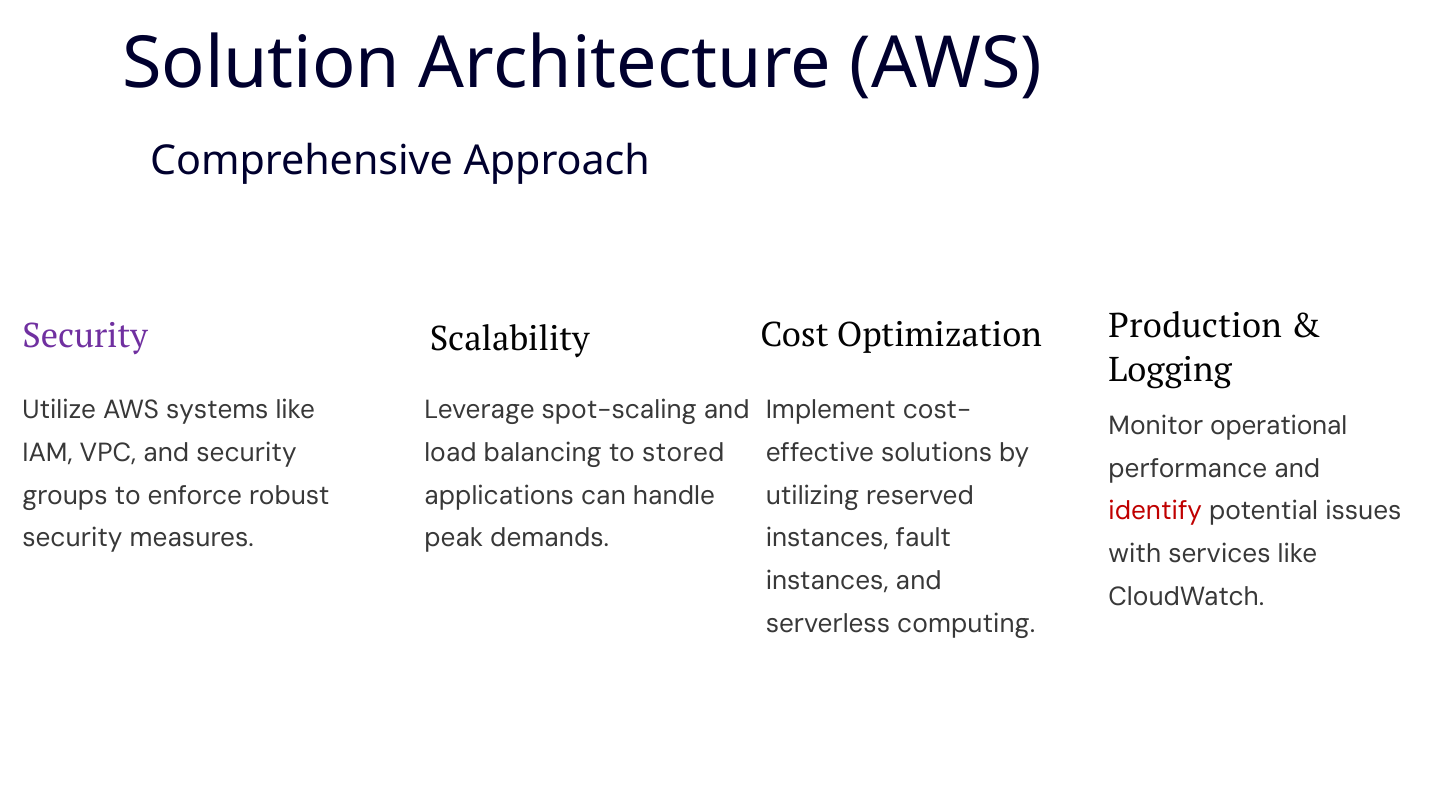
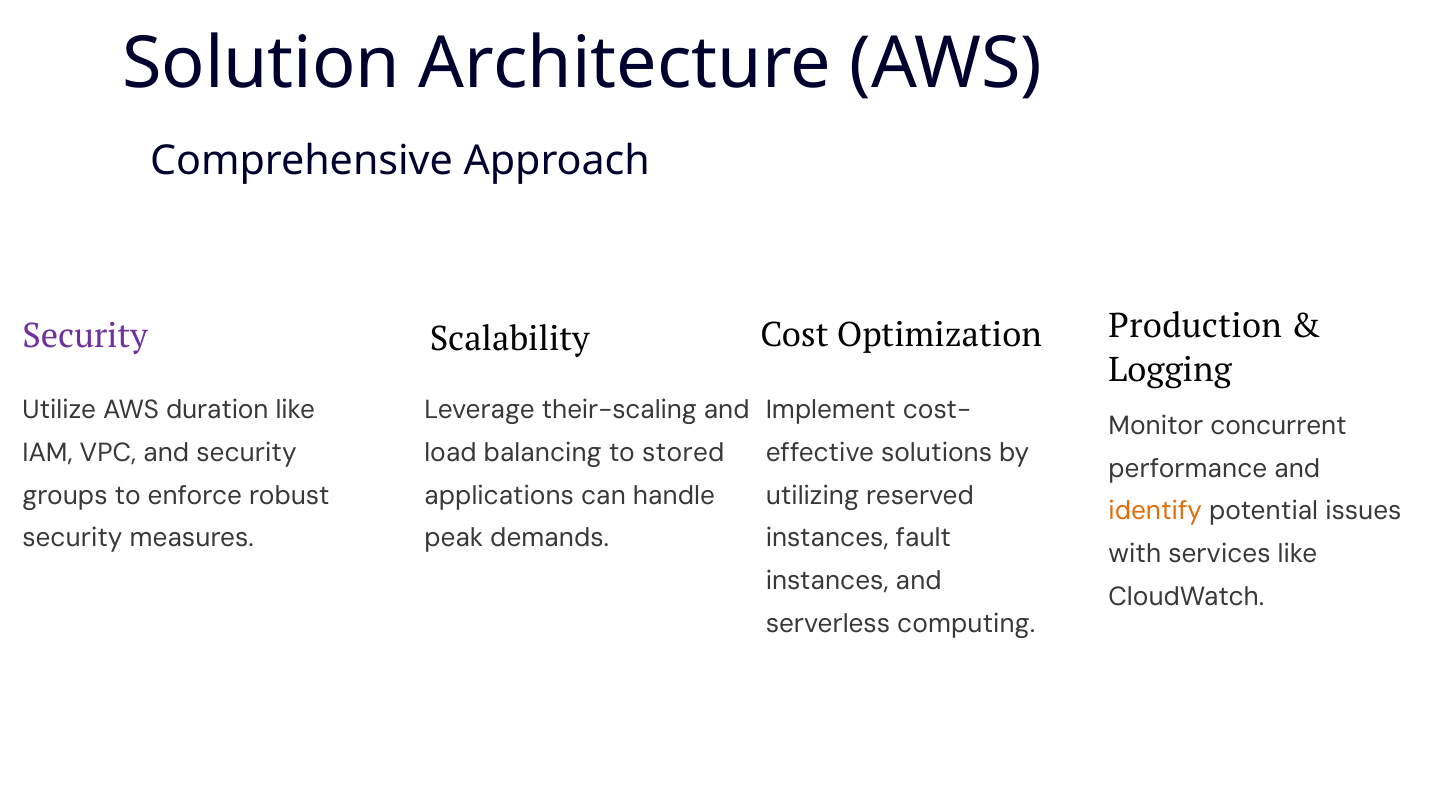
systems: systems -> duration (217, 410)
spot-scaling: spot-scaling -> their-scaling (619, 410)
operational: operational -> concurrent (1279, 426)
identify colour: red -> orange (1155, 511)
